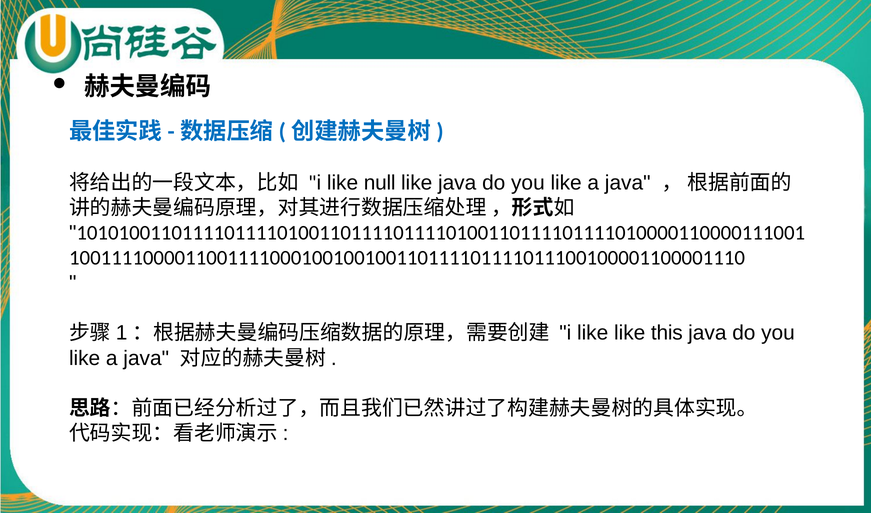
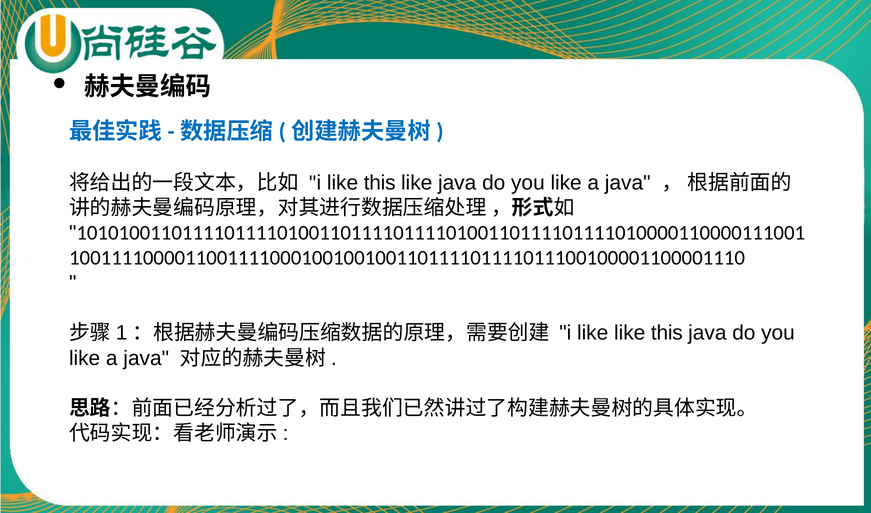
i like null: null -> this (380, 183)
